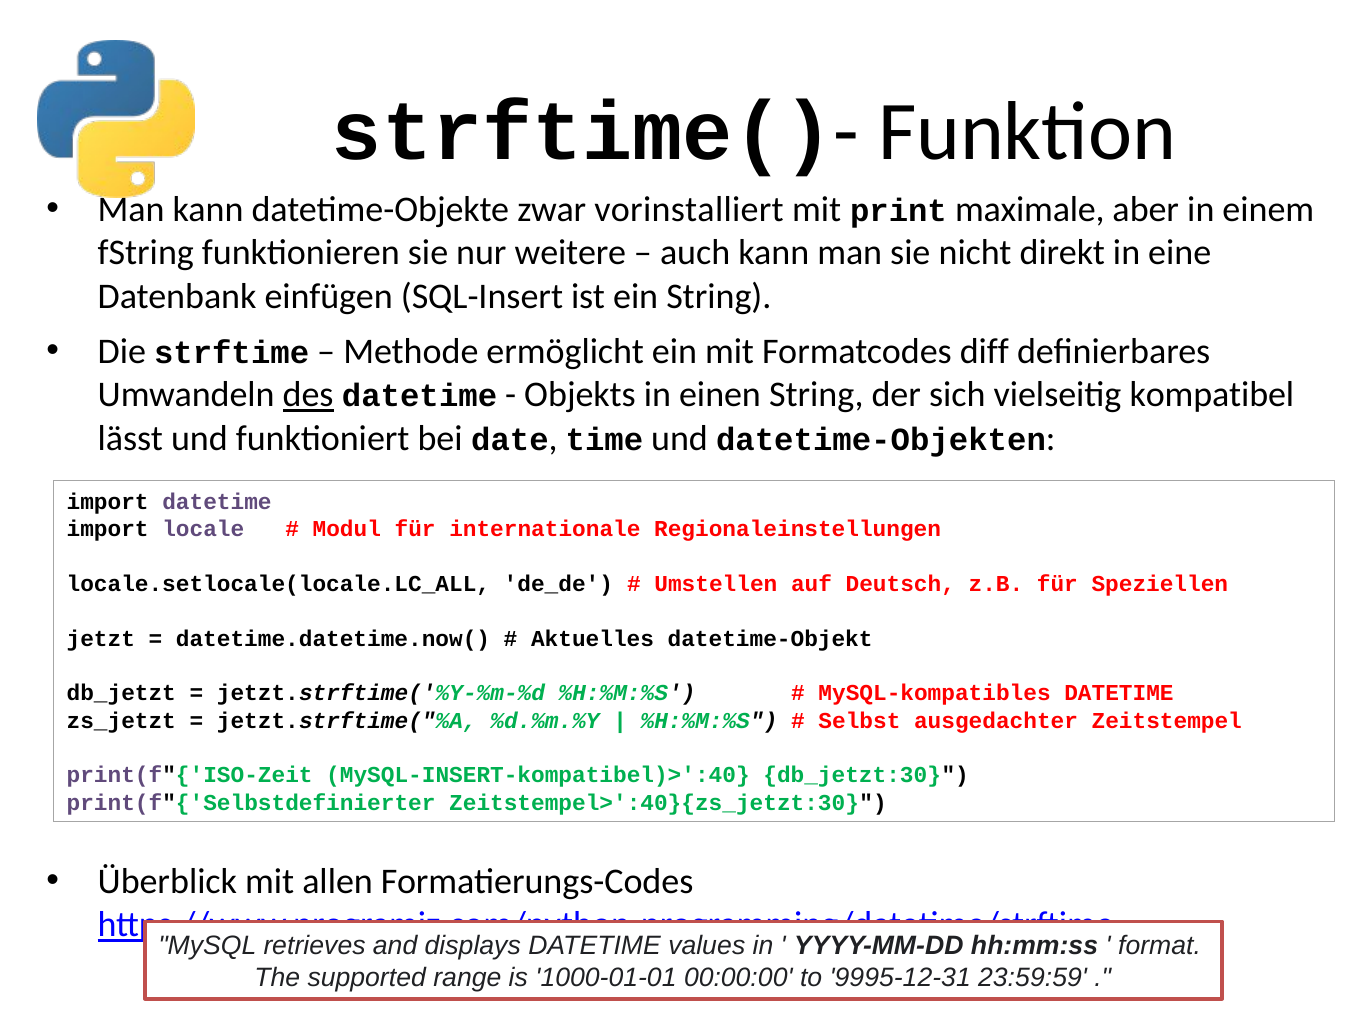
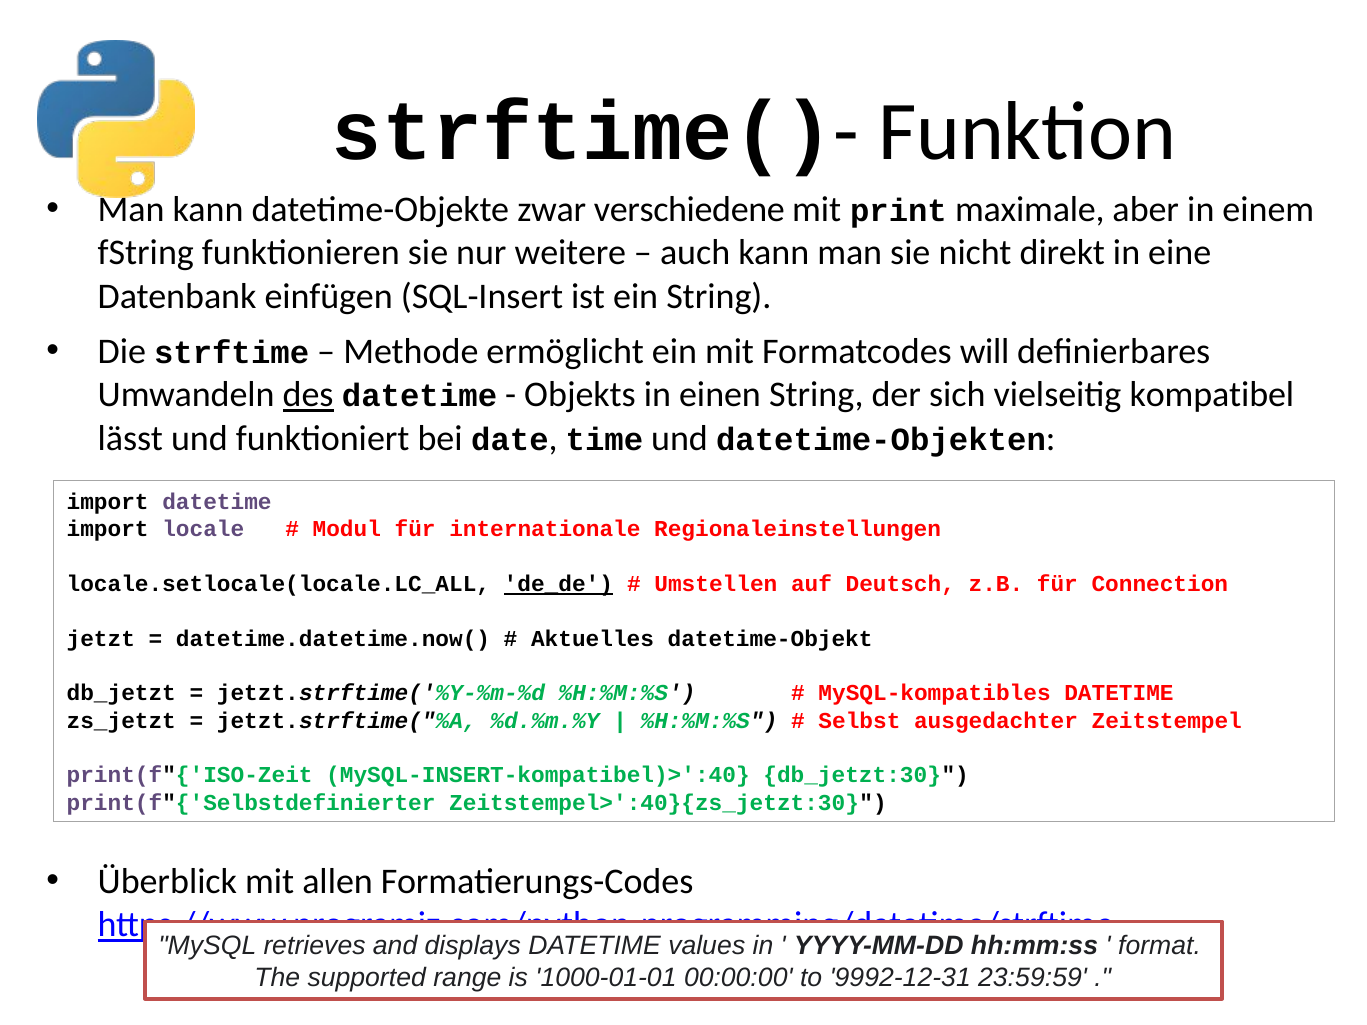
vorinstalliert: vorinstalliert -> verschiedene (689, 210)
diff: diff -> will (985, 352)
de_de underline: none -> present (558, 584)
Speziellen: Speziellen -> Connection (1160, 584)
9995-12-31: 9995-12-31 -> 9992-12-31 (900, 978)
